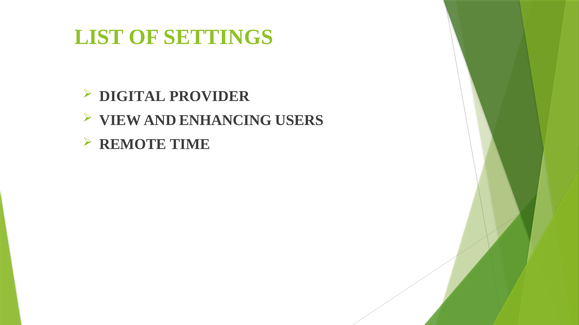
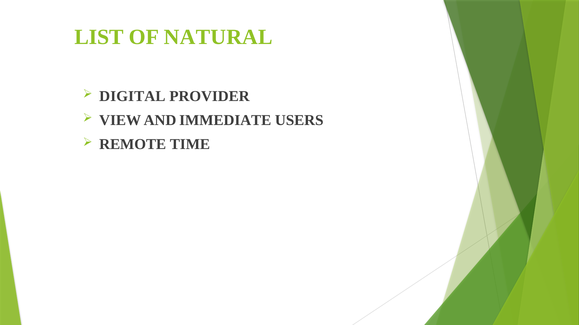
SETTINGS: SETTINGS -> NATURAL (218, 37)
ENHANCING: ENHANCING -> IMMEDIATE (225, 120)
